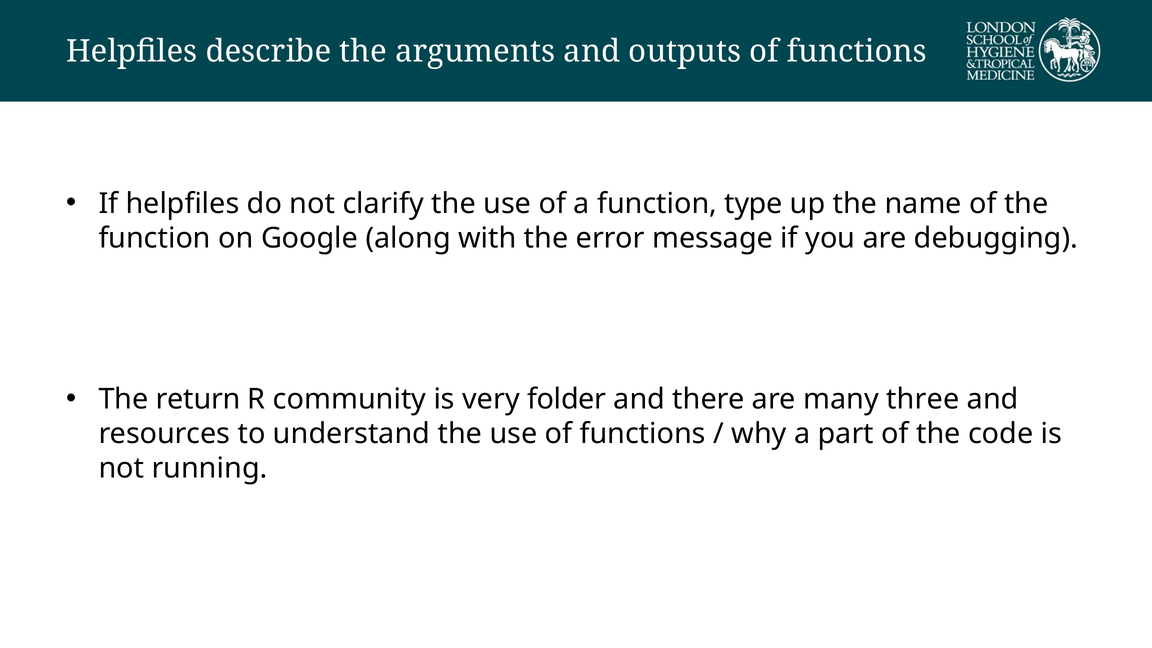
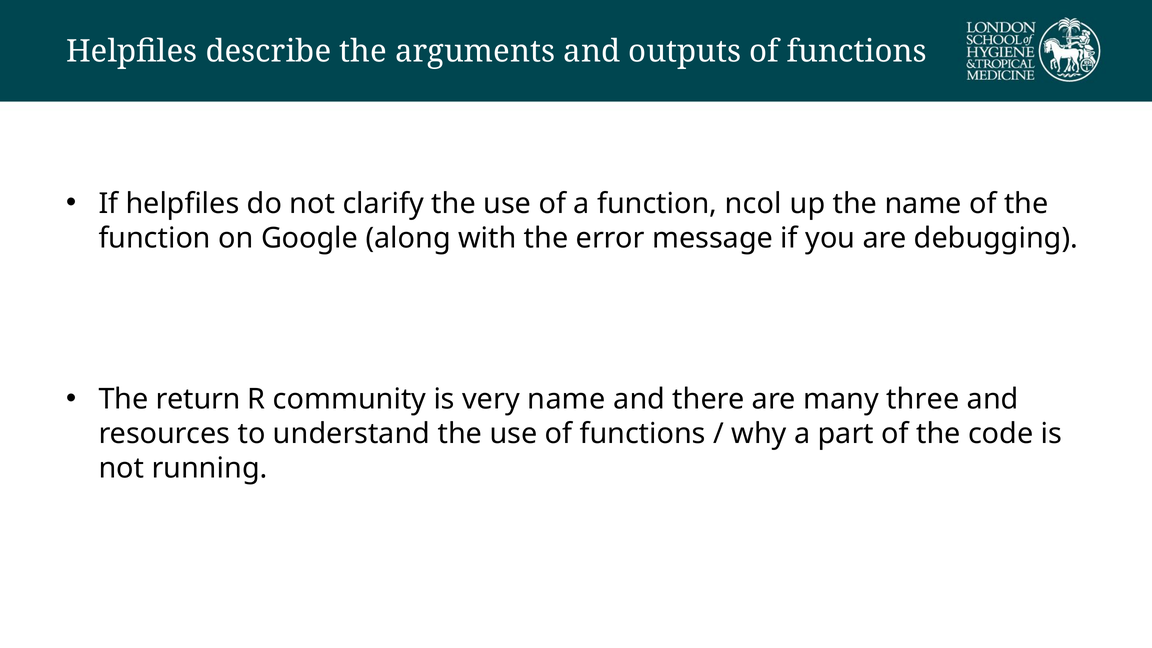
type: type -> ncol (753, 203)
very folder: folder -> name (566, 399)
